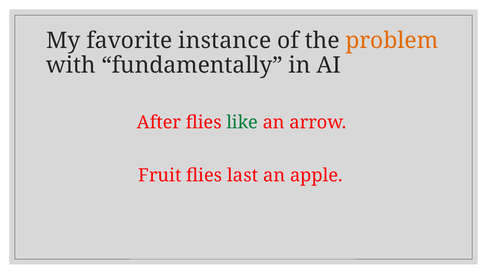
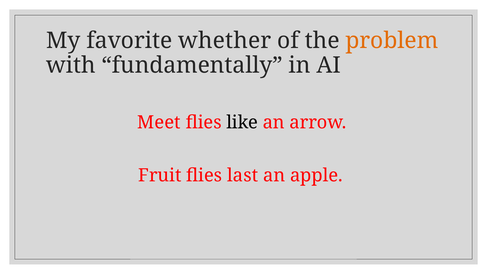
instance: instance -> whether (225, 41)
After: After -> Meet (159, 123)
like colour: green -> black (242, 123)
